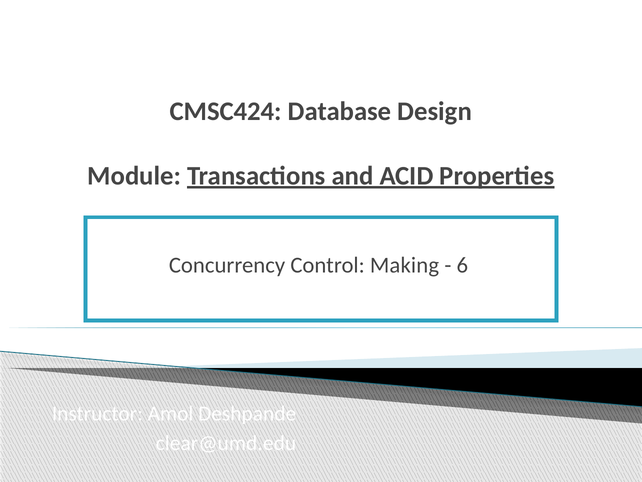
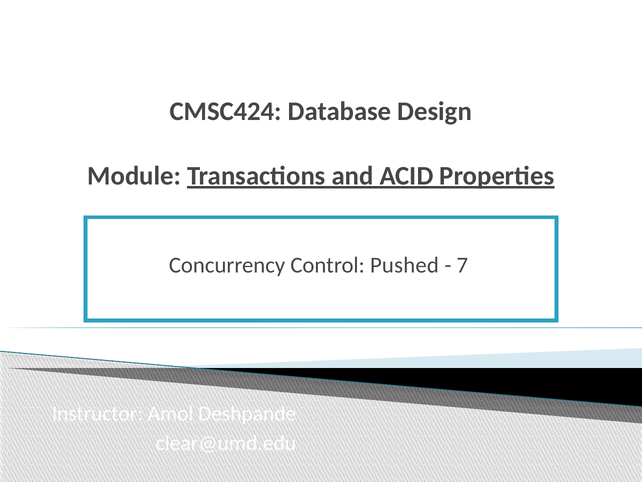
Making: Making -> Pushed (404, 265)
6: 6 -> 7 (462, 265)
